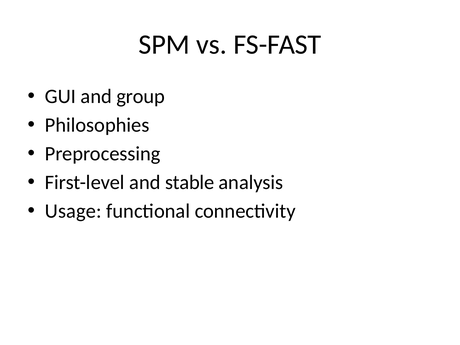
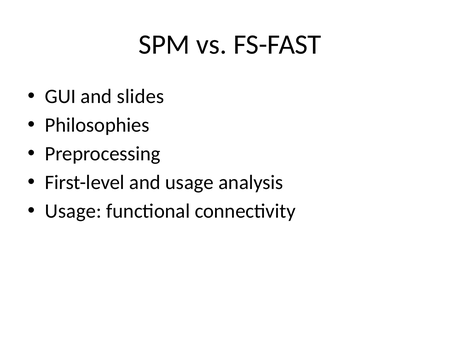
group: group -> slides (141, 97)
and stable: stable -> usage (189, 182)
